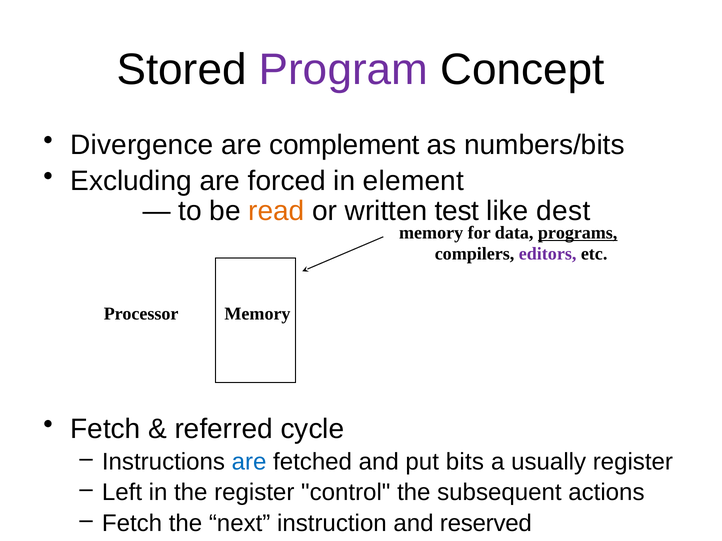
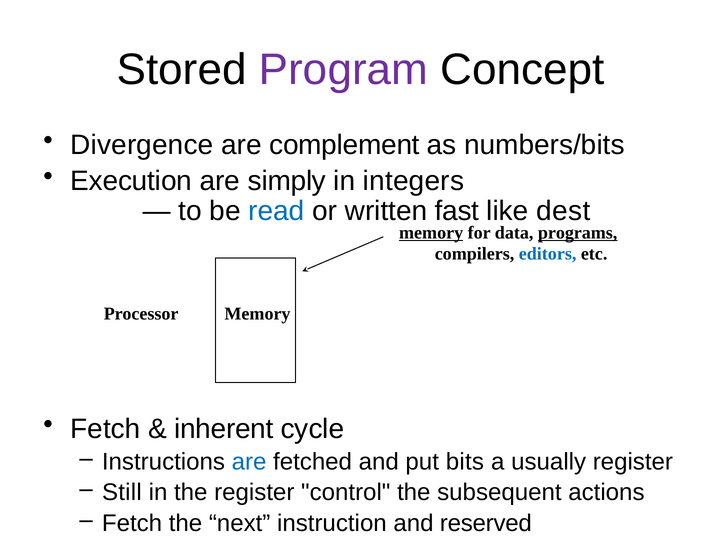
Excluding: Excluding -> Execution (131, 181)
forced: forced -> simply (287, 181)
element: element -> integers (414, 181)
read colour: orange -> blue (276, 211)
test: test -> fast (457, 211)
memory underline: none -> present (431, 233)
editors colour: purple -> blue (548, 254)
referred: referred -> inherent (224, 429)
Left: Left -> Still (122, 493)
